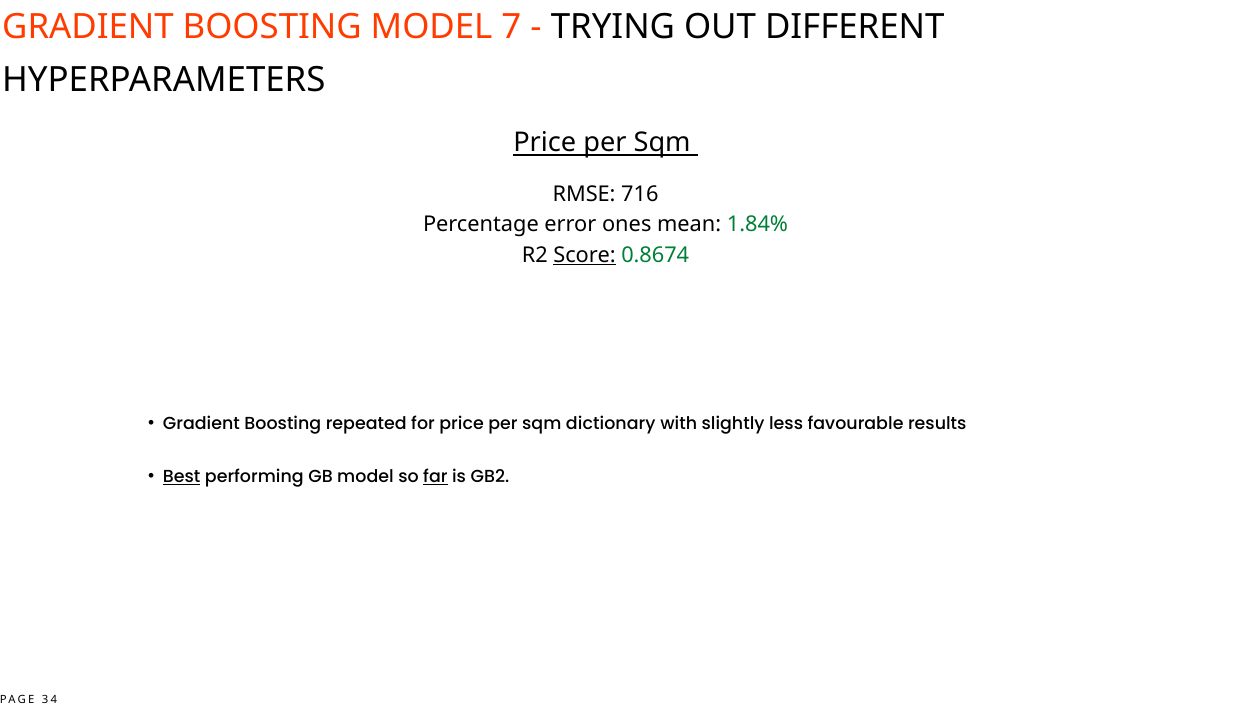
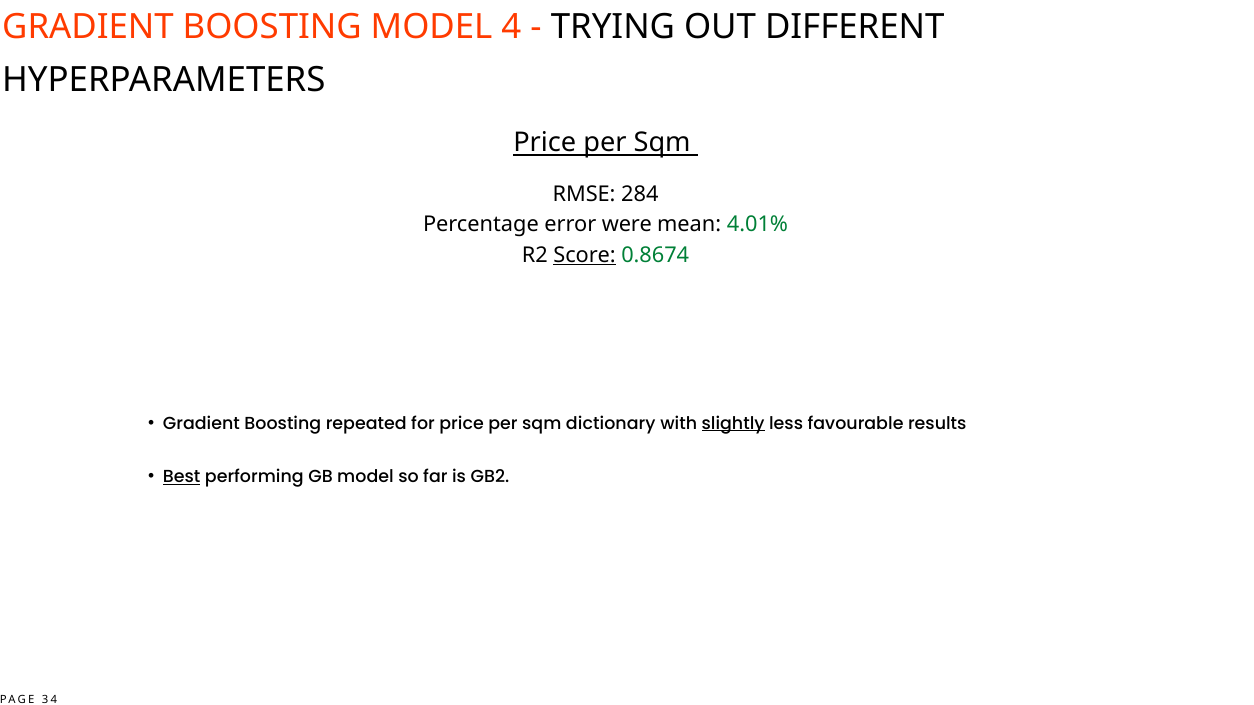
7: 7 -> 4 (511, 27)
716: 716 -> 284 (640, 194)
ones: ones -> were (627, 225)
1.84%: 1.84% -> 4.01% (757, 225)
slightly underline: none -> present (733, 424)
far underline: present -> none (435, 477)
